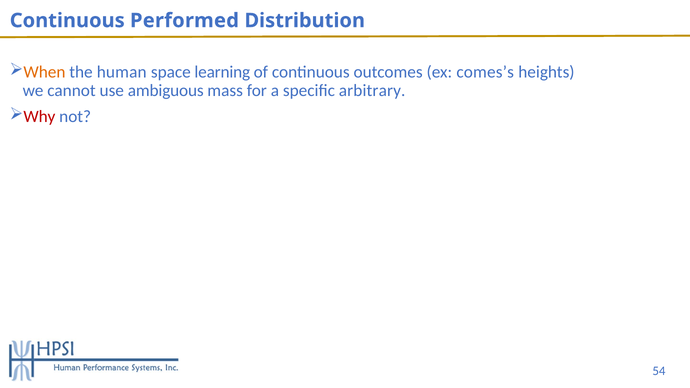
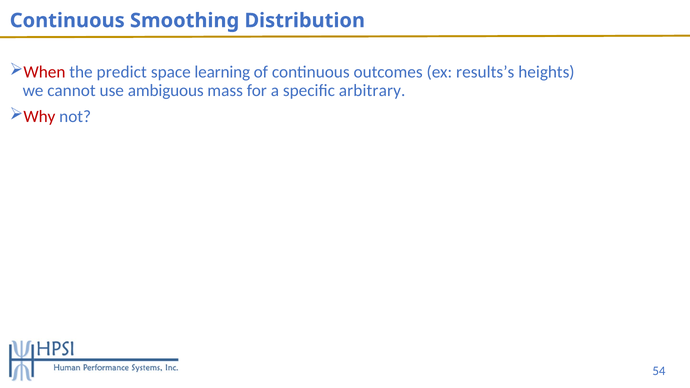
Performed: Performed -> Smoothing (185, 21)
When colour: orange -> red (44, 72)
human: human -> predict (122, 72)
comes’s: comes’s -> results’s (485, 72)
